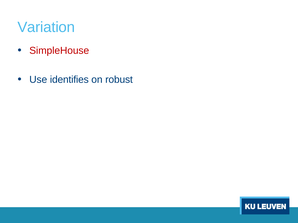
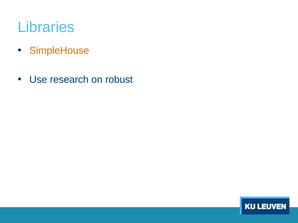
Variation: Variation -> Libraries (46, 27)
SimpleHouse colour: red -> orange (59, 51)
identifies: identifies -> research (69, 80)
